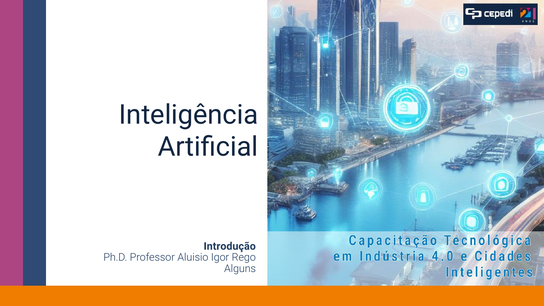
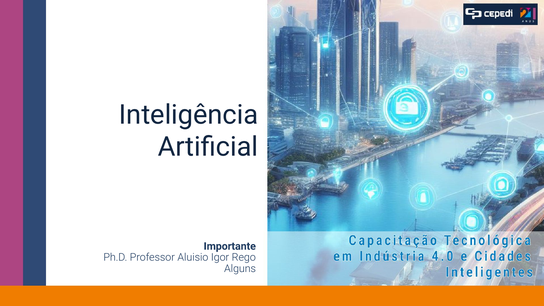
Introdução: Introdução -> Importante (230, 246)
